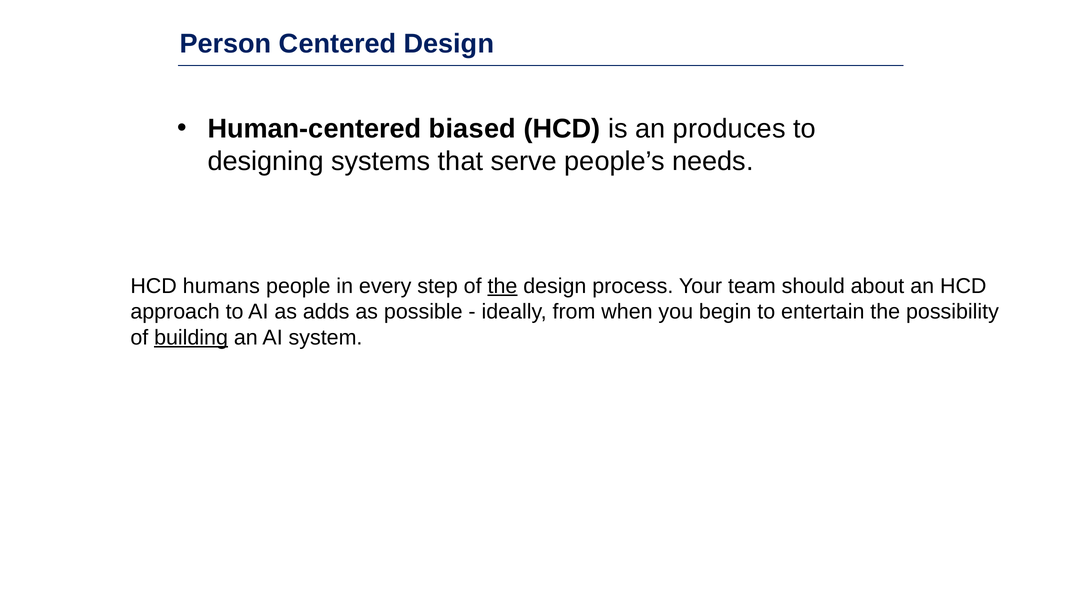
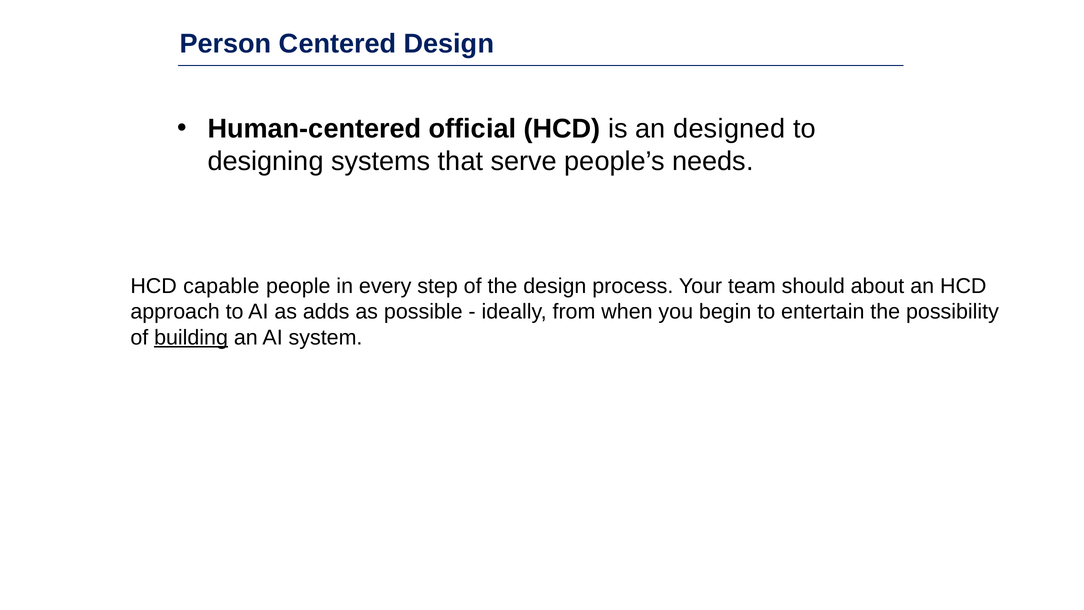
biased: biased -> official (472, 129)
produces: produces -> designed (729, 129)
humans: humans -> capable (221, 286)
the underline: present -> none (502, 286)
